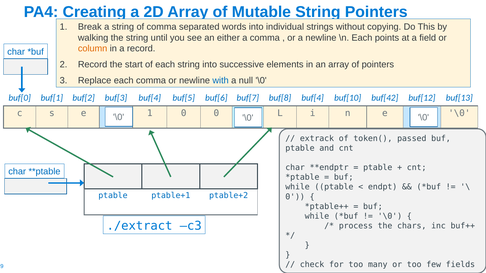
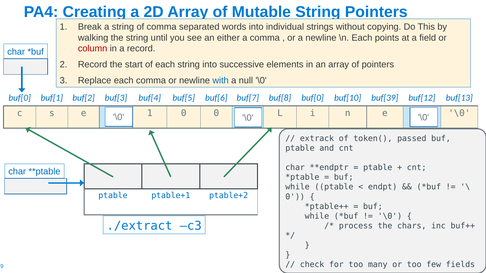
column colour: orange -> red (93, 49)
buf[8 buf[4: buf[4 -> buf[0 (313, 98)
buf[42: buf[42 -> buf[39 (385, 98)
